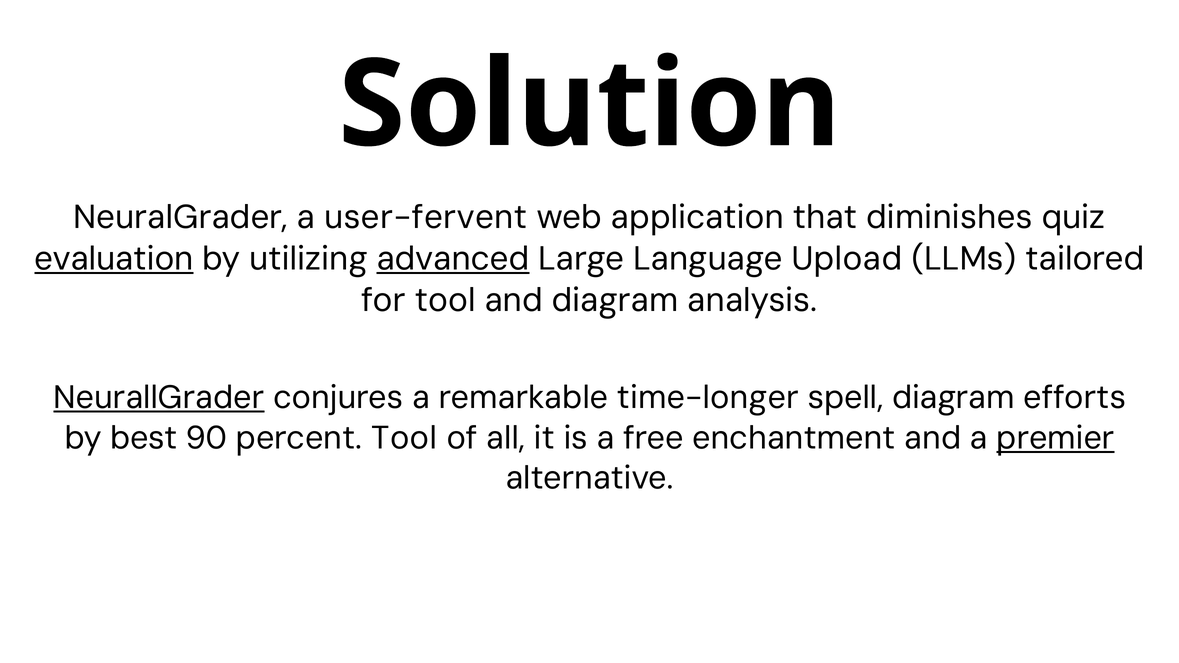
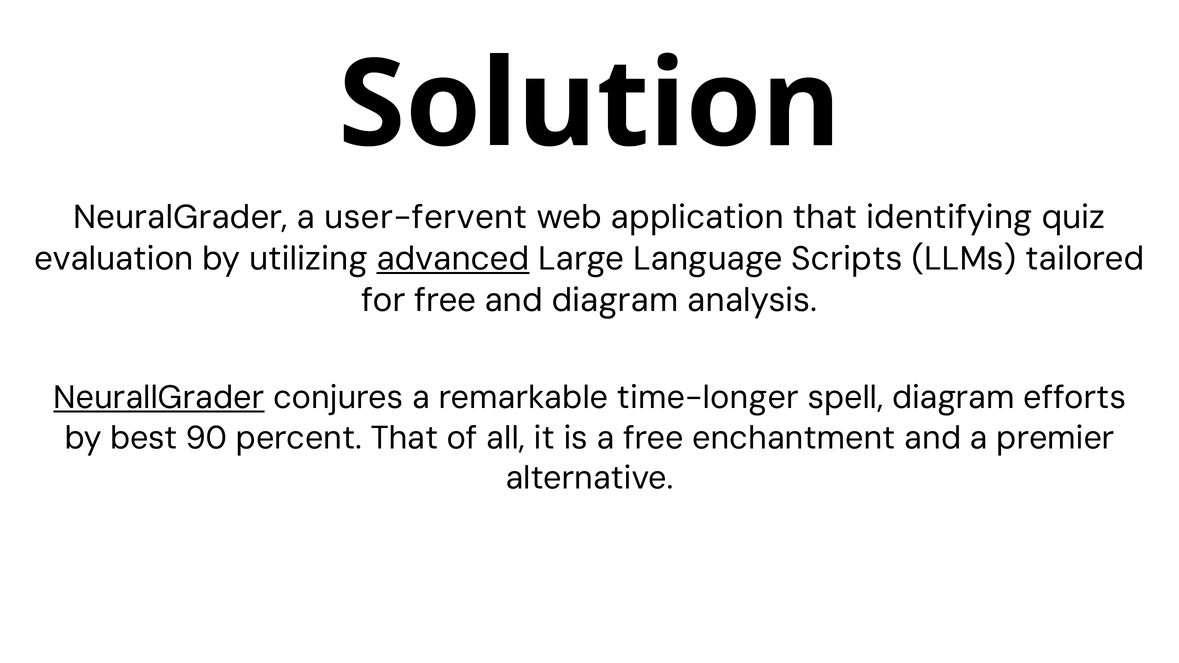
diminishes: diminishes -> identifying (949, 218)
evaluation underline: present -> none (114, 259)
Upload: Upload -> Scripts (847, 259)
for tool: tool -> free (445, 300)
percent Tool: Tool -> That (405, 438)
premier underline: present -> none (1056, 438)
